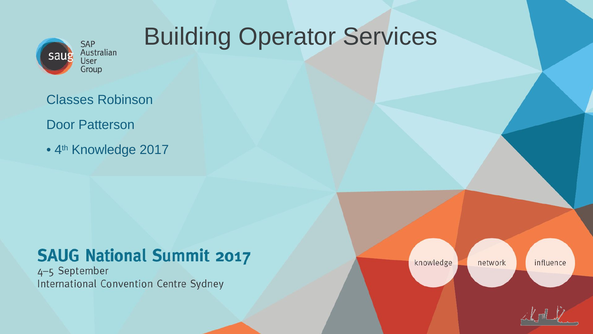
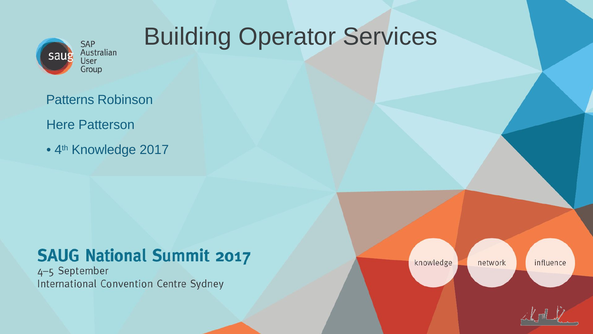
Classes: Classes -> Patterns (70, 100)
Door: Door -> Here (61, 125)
